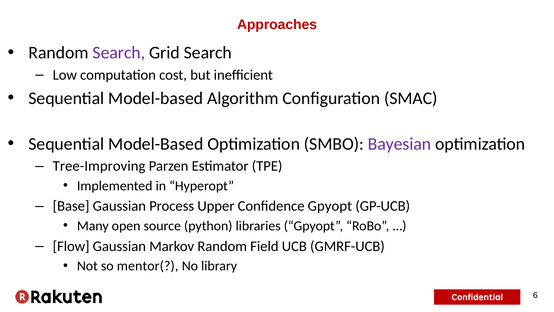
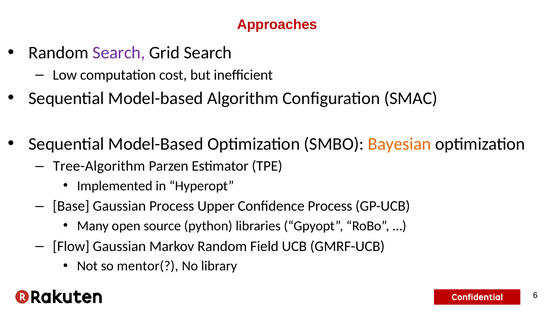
Bayesian colour: purple -> orange (400, 144)
Tree-Improving: Tree-Improving -> Tree-Algorithm (99, 166)
Confidence Gpyopt: Gpyopt -> Process (330, 206)
